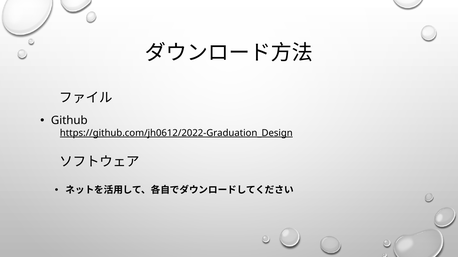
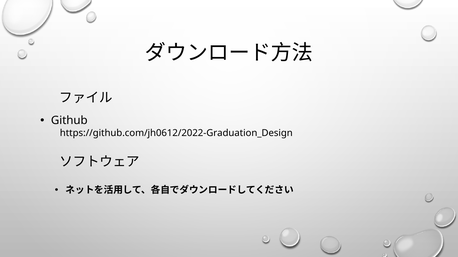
https://github.com/jh0612/2022-Graduation_Design underline: present -> none (176, 133)
